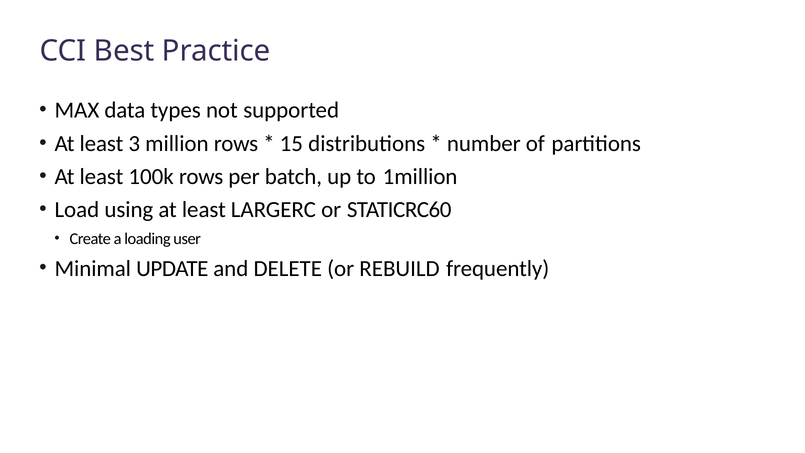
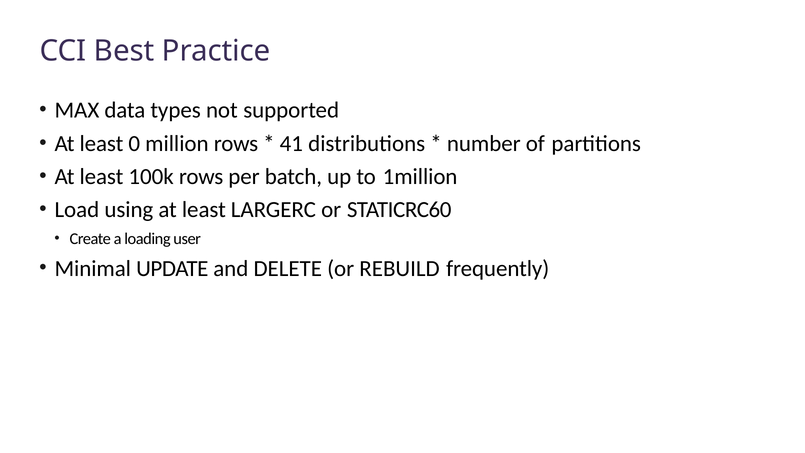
3: 3 -> 0 (134, 143)
15: 15 -> 41 (291, 143)
